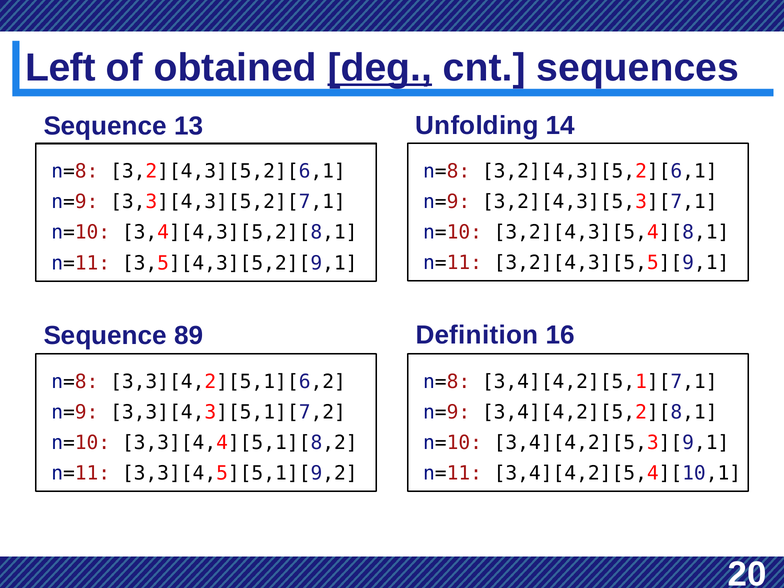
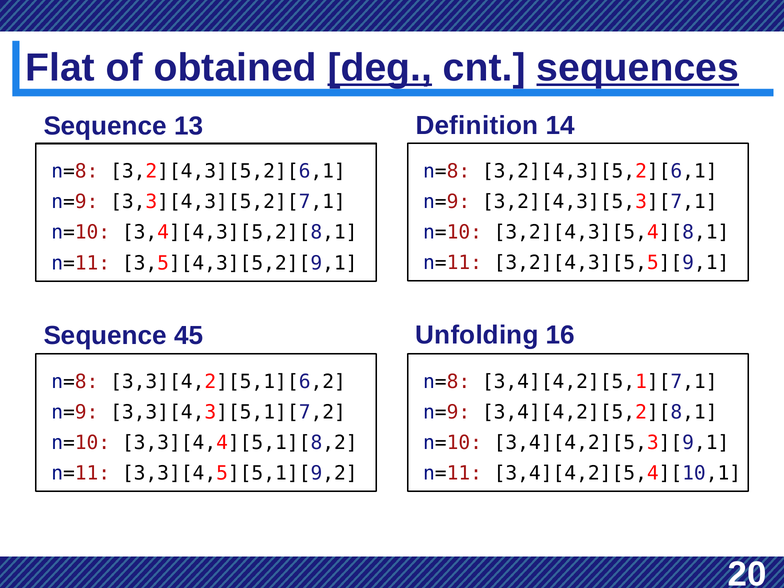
Left: Left -> Flat (60, 68)
sequences underline: none -> present (638, 68)
Unfolding: Unfolding -> Definition (477, 126)
Definition: Definition -> Unfolding (477, 335)
89: 89 -> 45 (189, 336)
